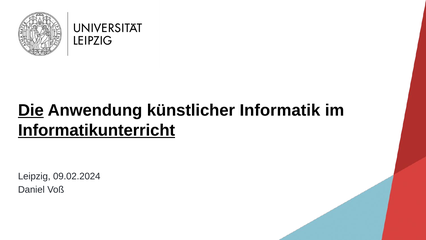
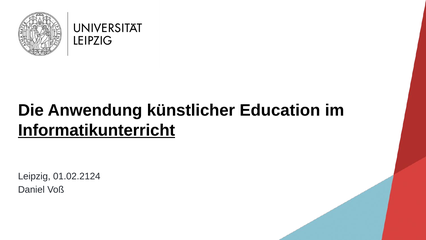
Die underline: present -> none (31, 110)
Informatik: Informatik -> Education (280, 110)
09.02.2024: 09.02.2024 -> 01.02.2124 (77, 176)
